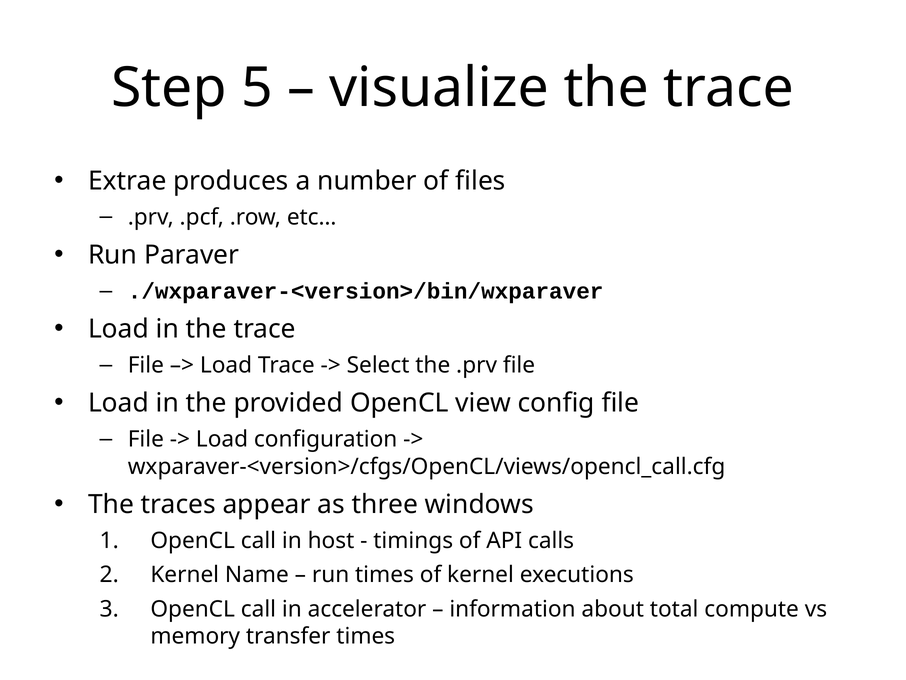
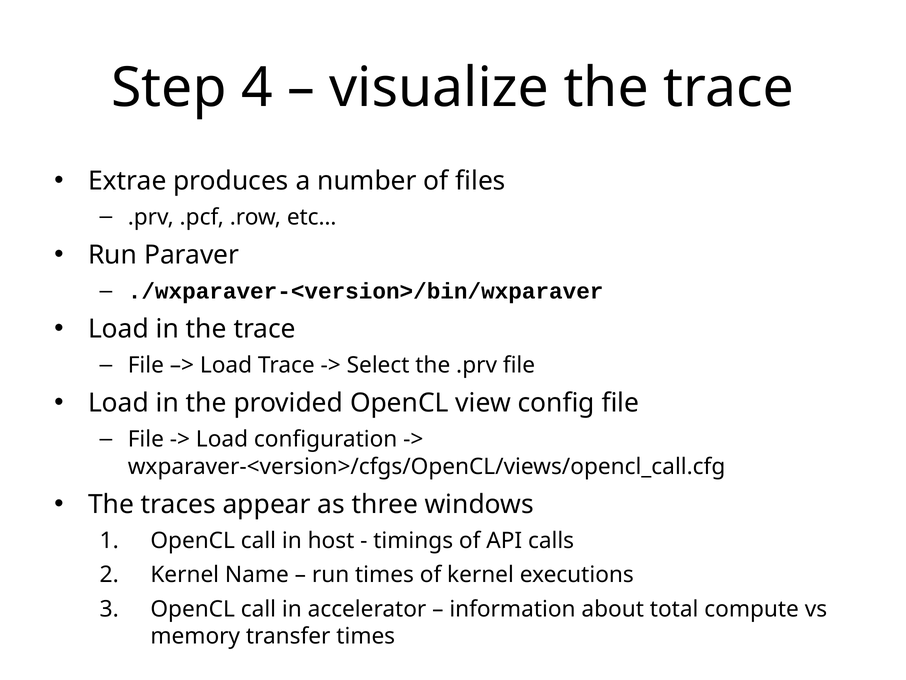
5: 5 -> 4 (257, 88)
